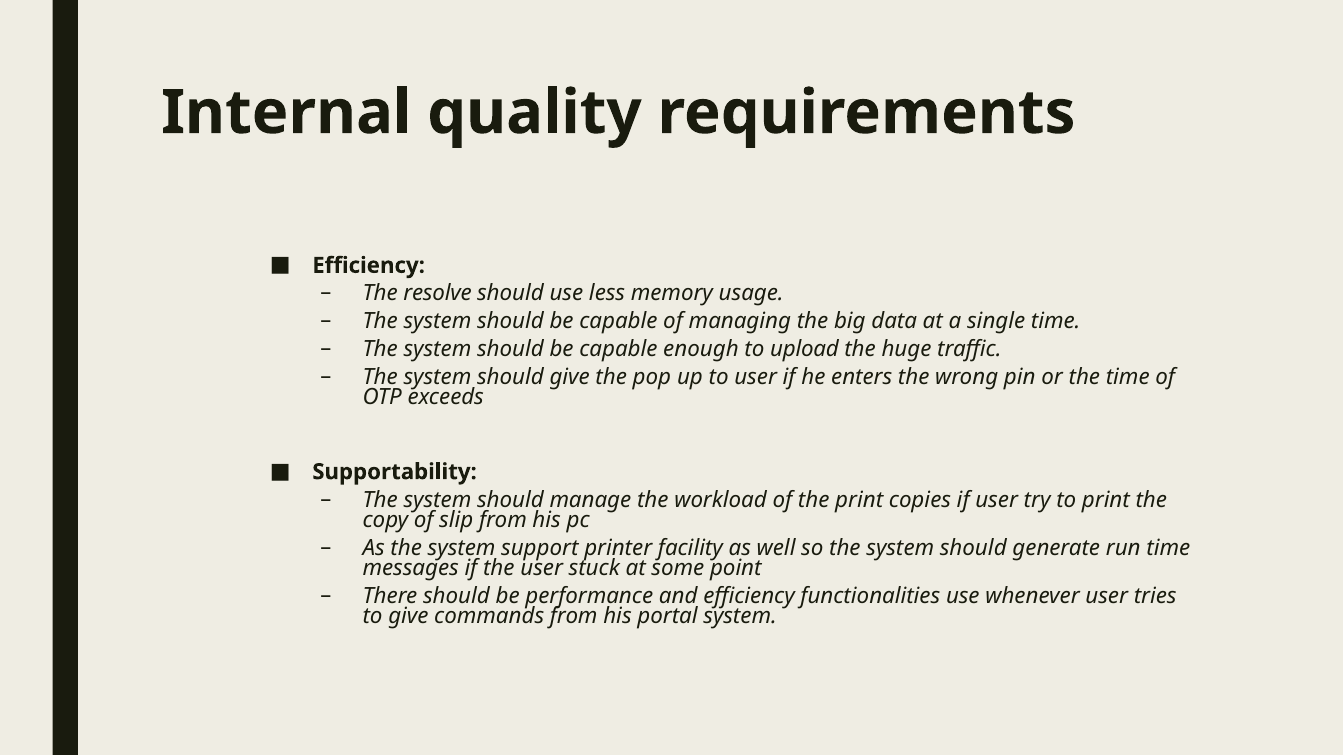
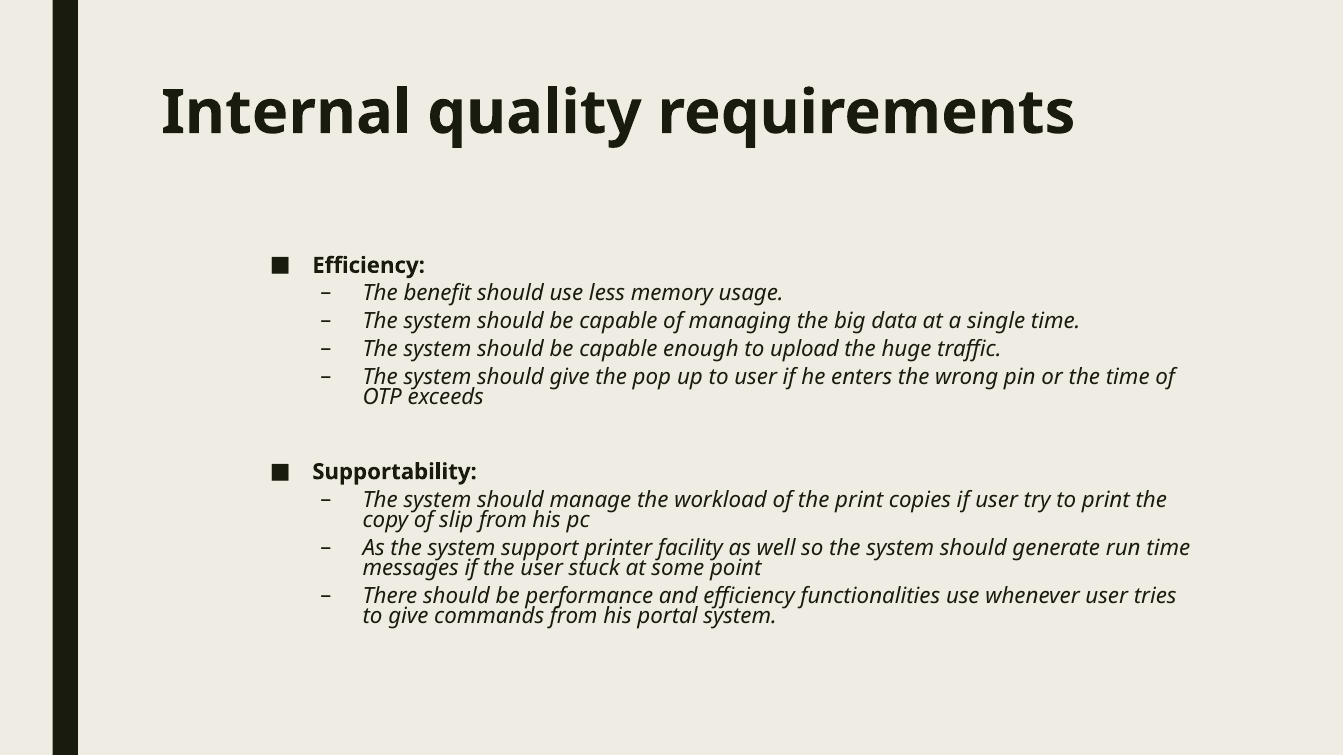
resolve: resolve -> benefit (437, 294)
